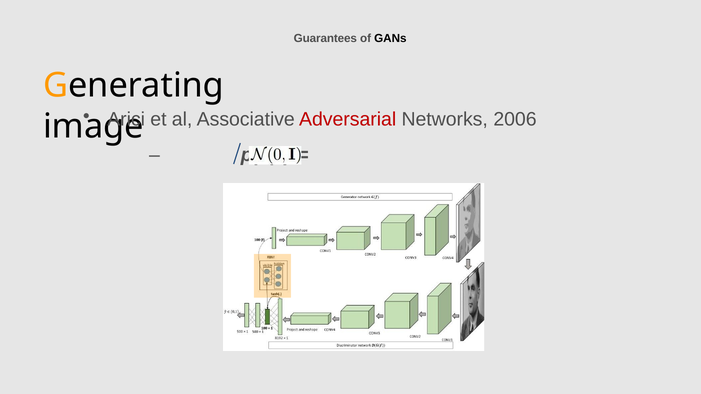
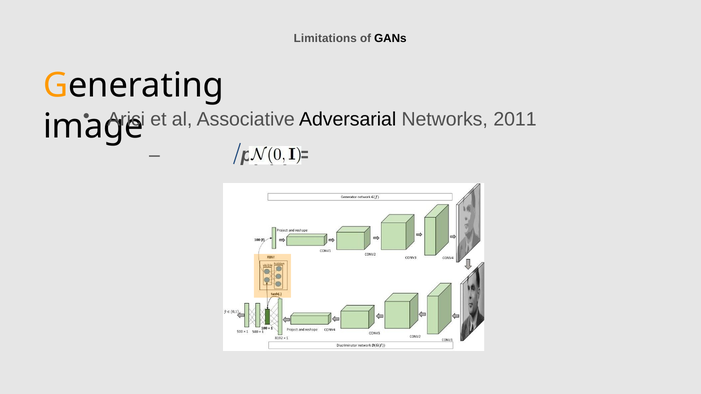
Guarantees: Guarantees -> Limitations (325, 38)
Adversarial colour: red -> black (348, 119)
2006: 2006 -> 2011 (515, 119)
